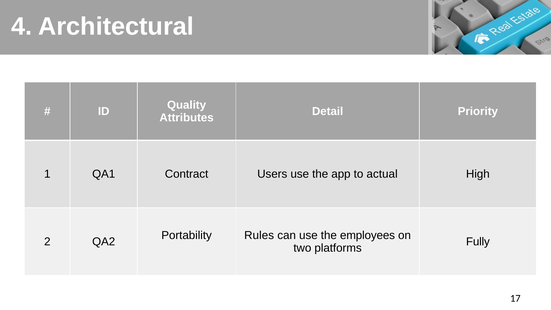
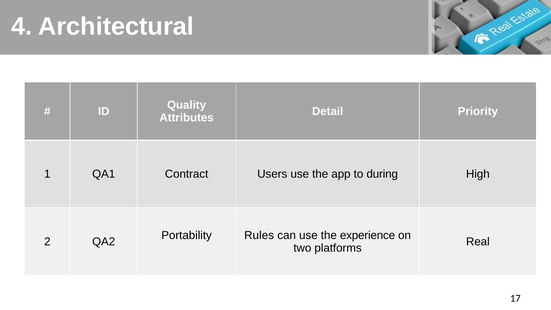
actual: actual -> during (382, 174)
employees: employees -> experience (368, 235)
Fully: Fully -> Real (478, 242)
